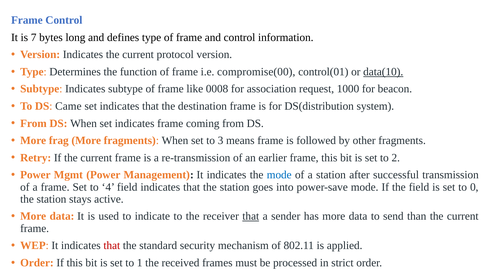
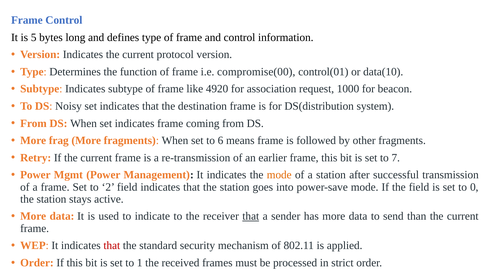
7: 7 -> 5 (34, 37)
data(10 underline: present -> none (383, 72)
0008: 0008 -> 4920 (217, 89)
Came: Came -> Noisy (68, 106)
3: 3 -> 6 (221, 140)
2: 2 -> 7 (396, 157)
mode colour: blue -> orange (279, 175)
4: 4 -> 2 (108, 187)
